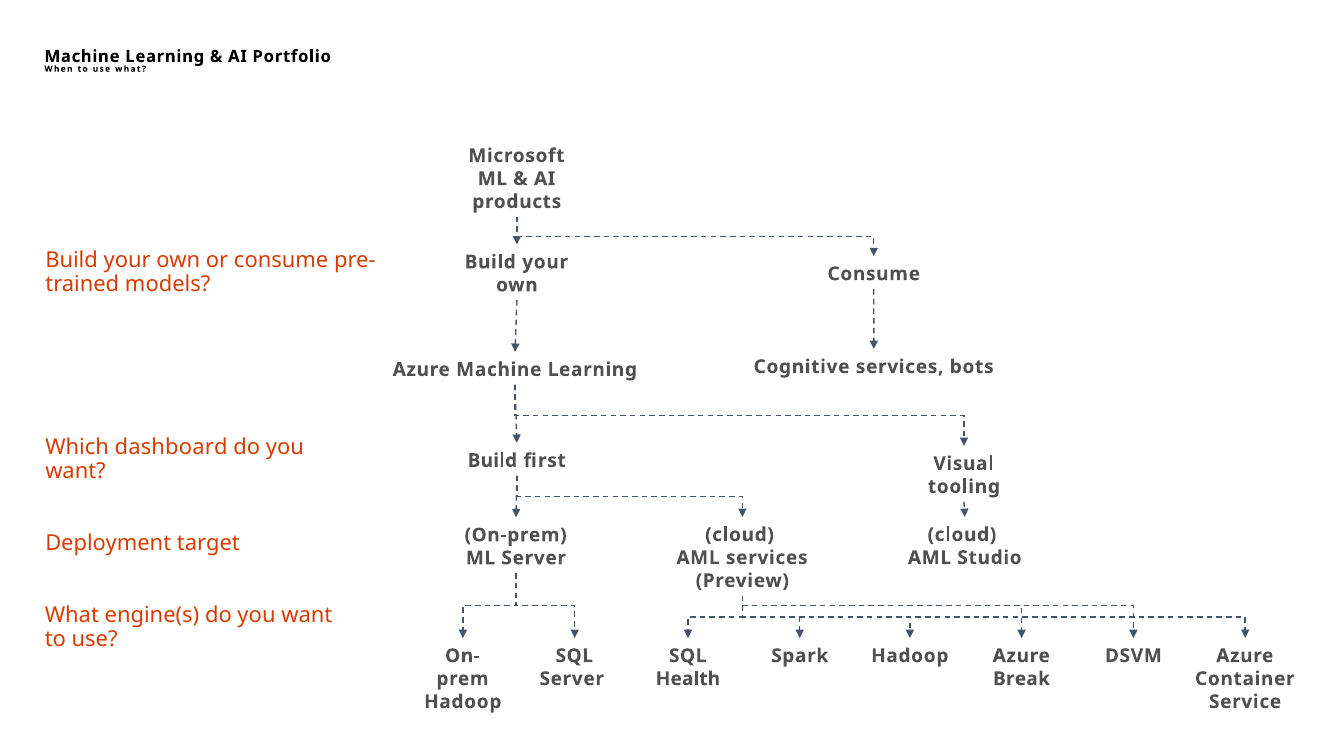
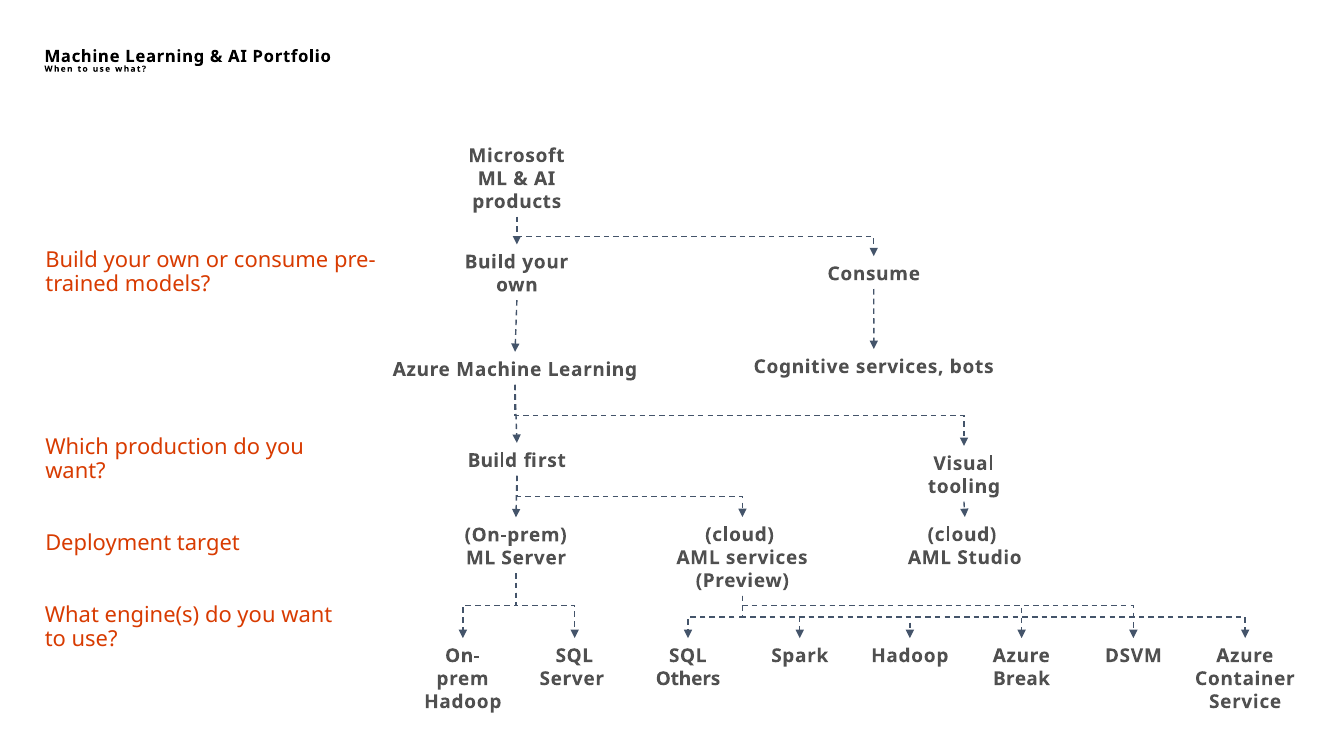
dashboard: dashboard -> production (171, 447)
Health: Health -> Others (688, 679)
